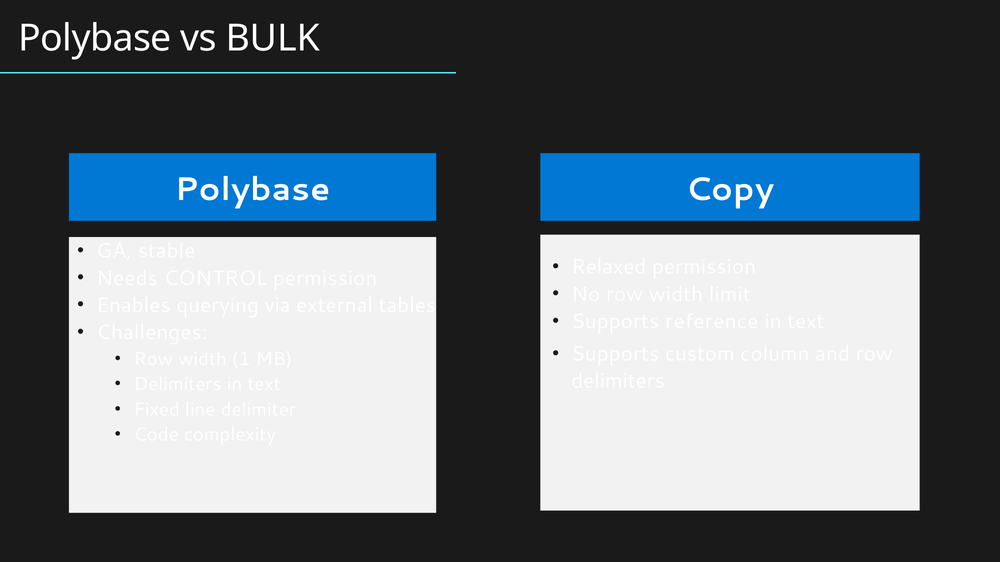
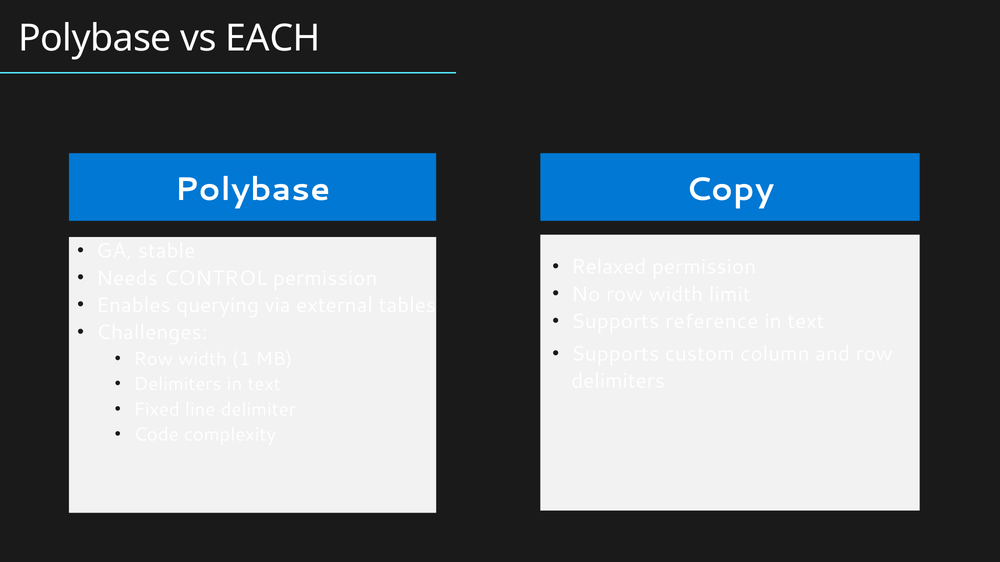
BULK: BULK -> EACH (273, 39)
